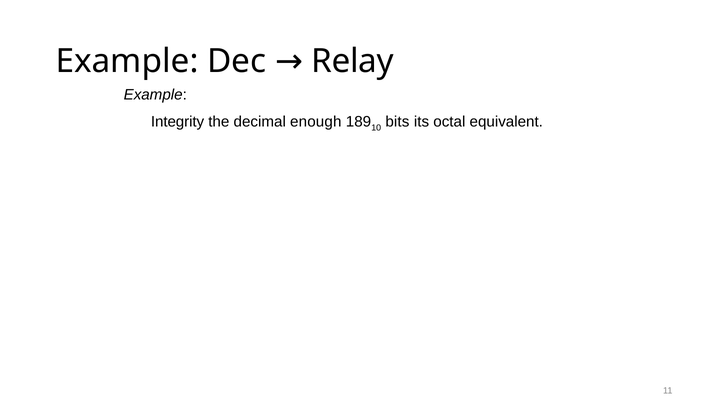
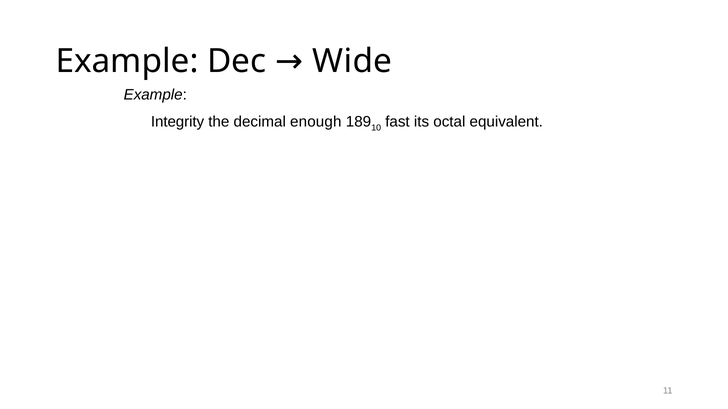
Relay: Relay -> Wide (352, 61)
bits: bits -> fast (397, 122)
